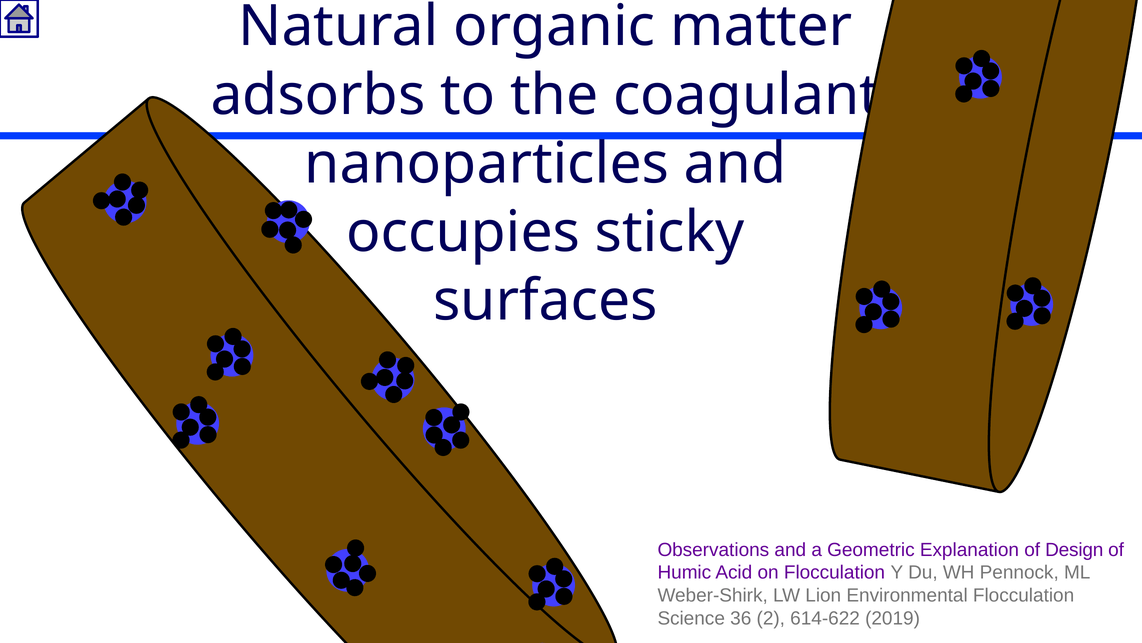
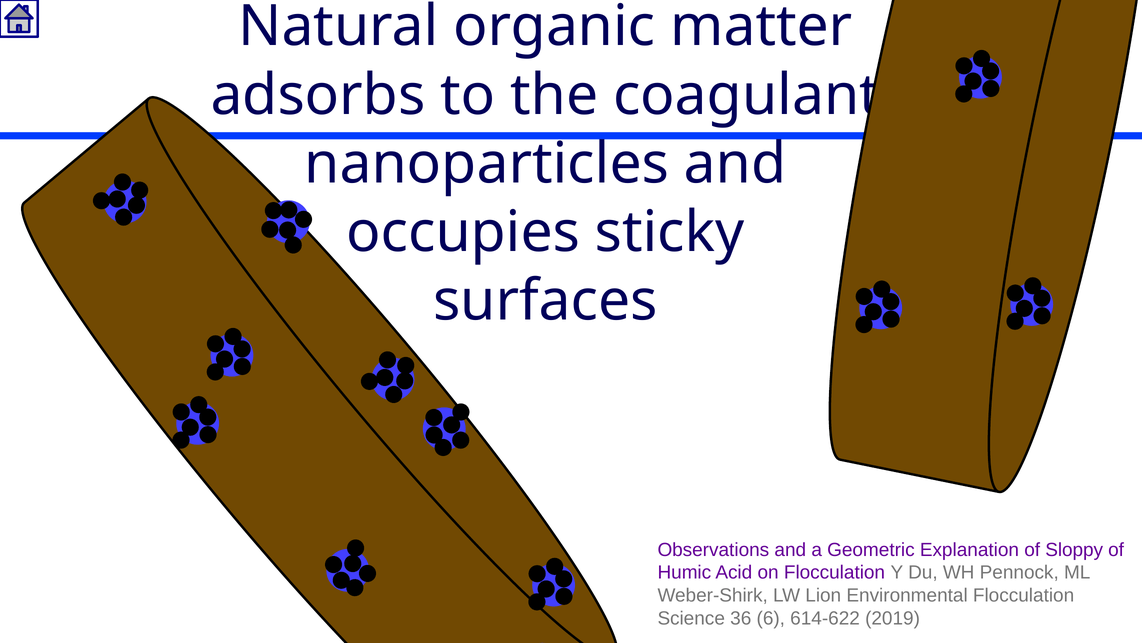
Design: Design -> Sloppy (1074, 549)
2: 2 -> 6 (771, 618)
